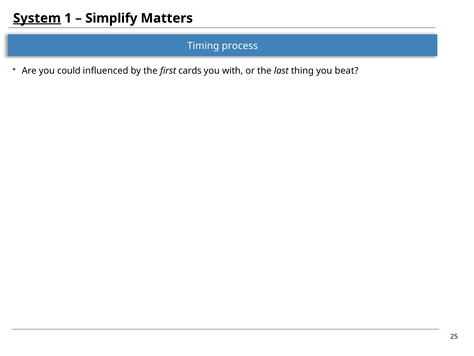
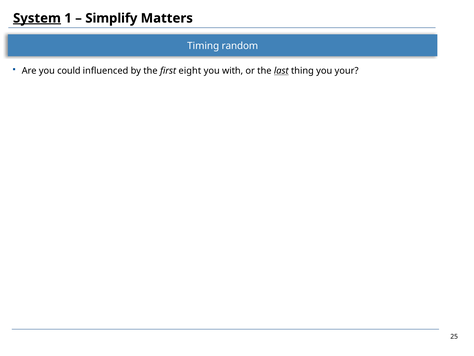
process: process -> random (240, 46)
cards: cards -> eight (190, 71)
last underline: none -> present (281, 71)
beat: beat -> your (347, 71)
